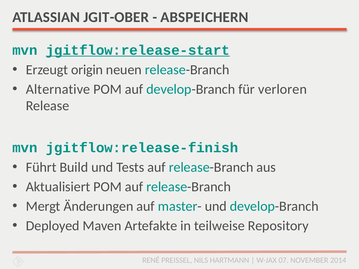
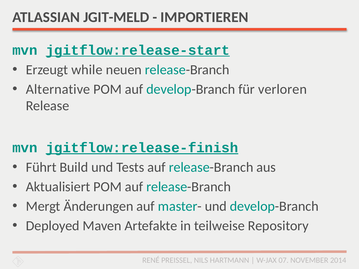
JGIT-OBER: JGIT-OBER -> JGIT-MELD (116, 17)
ABSPEICHERN: ABSPEICHERN -> IMPORTIEREN (204, 17)
origin: origin -> while (87, 70)
jgitflow:release-finish underline: none -> present (142, 148)
